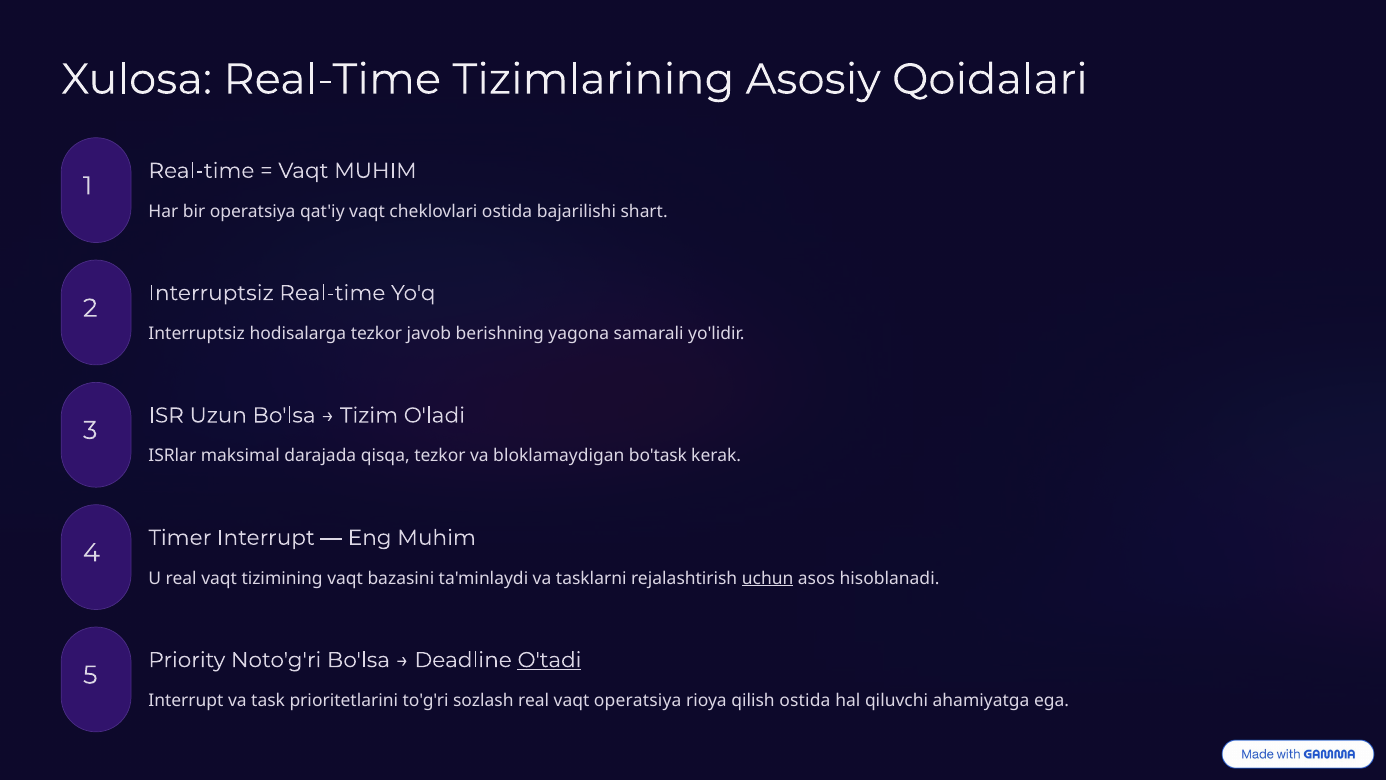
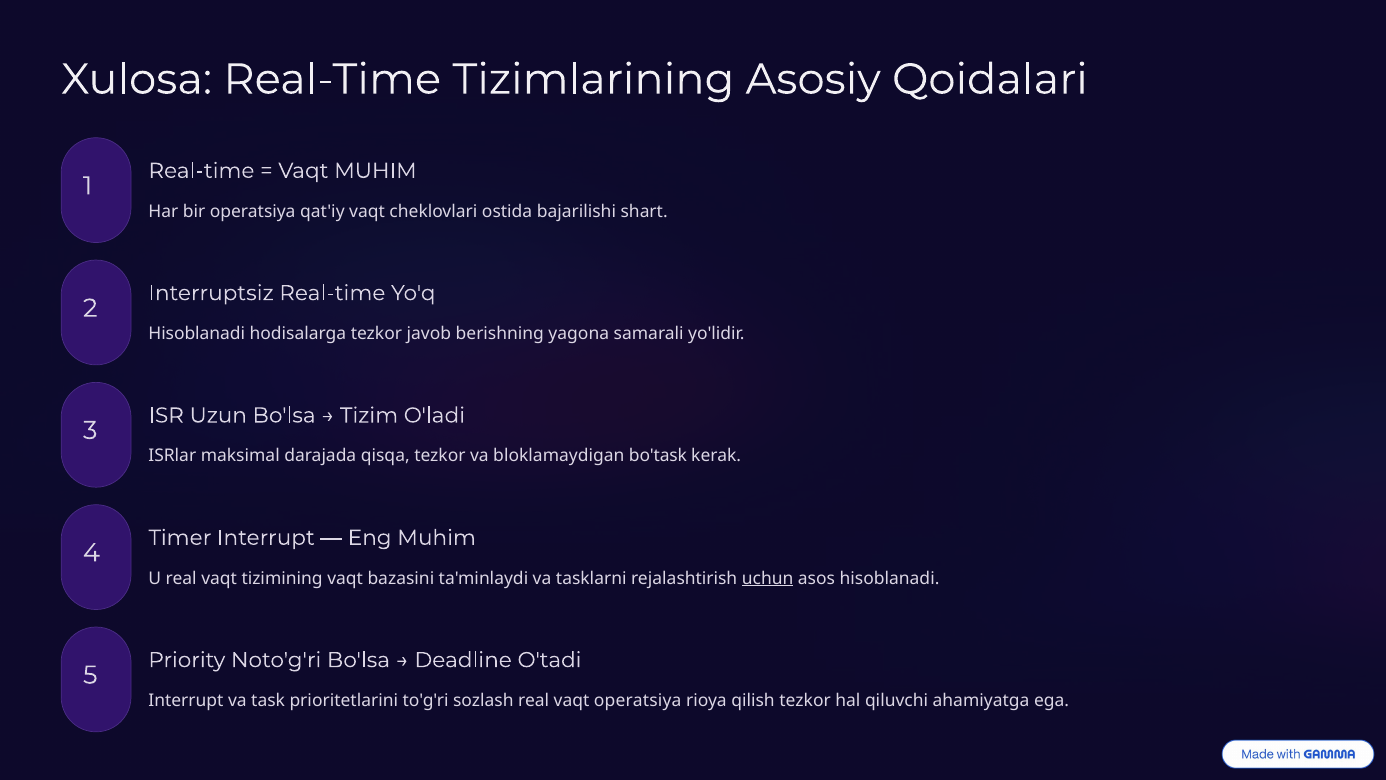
Interruptsiz: Interruptsiz -> Hisoblanadi (197, 334)
O'tadi underline: present -> none (549, 660)
qilish ostida: ostida -> tezkor (805, 700)
